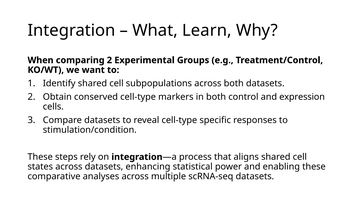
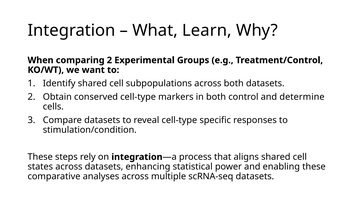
expression: expression -> determine (302, 97)
